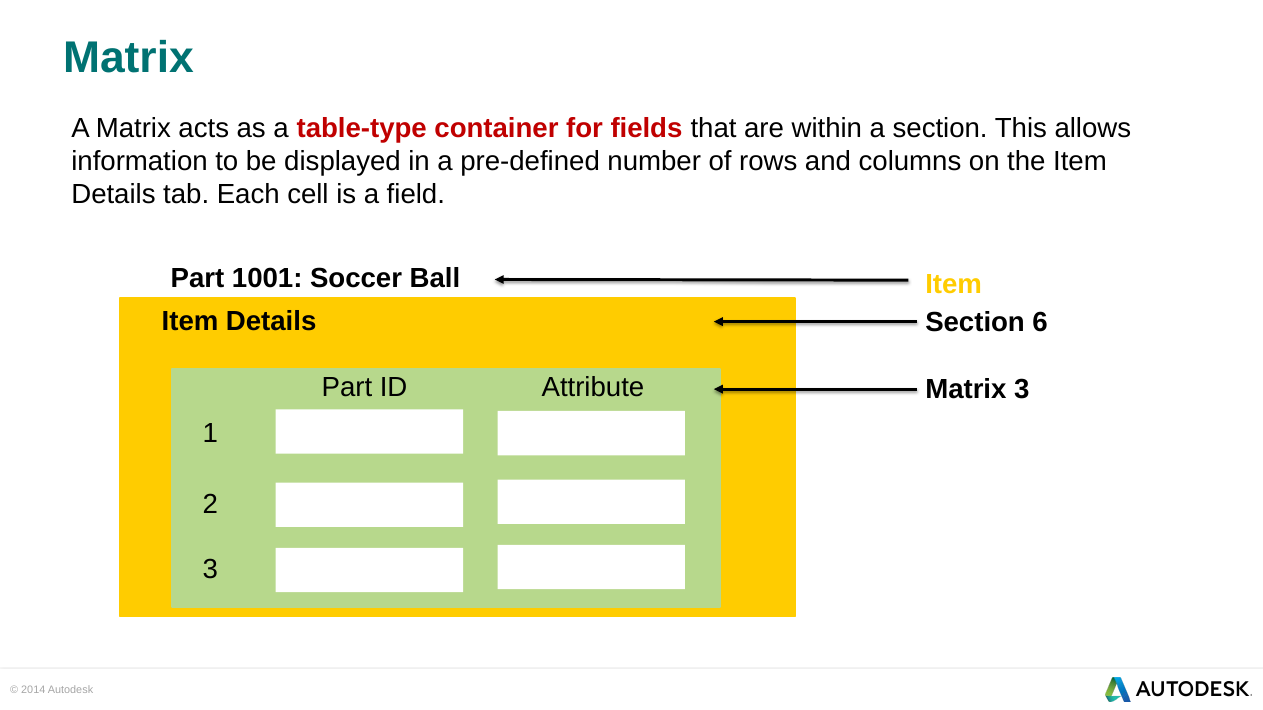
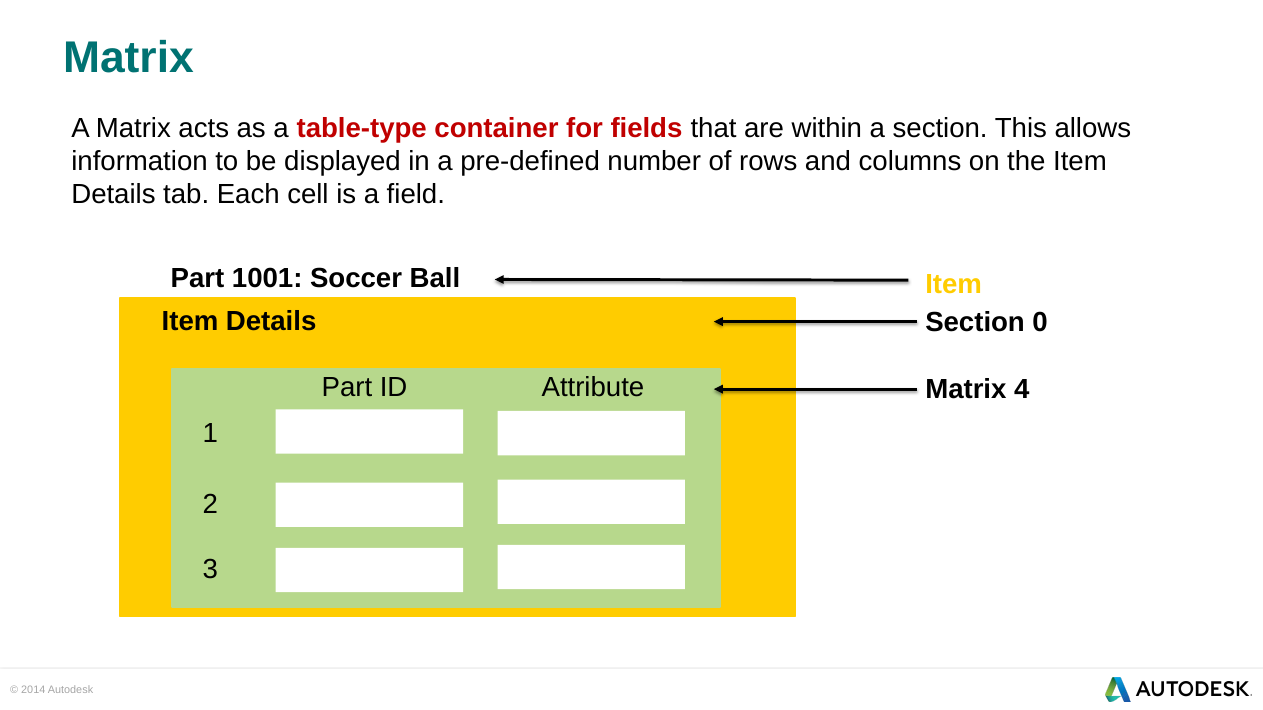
6: 6 -> 0 (1040, 322)
Matrix 3: 3 -> 4 (1022, 390)
